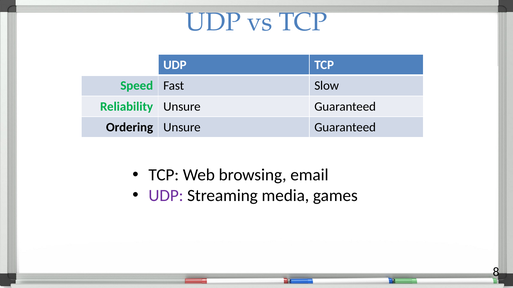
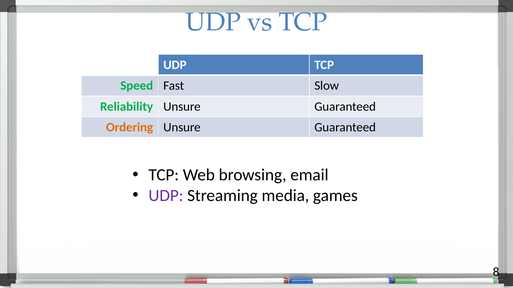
Ordering colour: black -> orange (130, 127)
